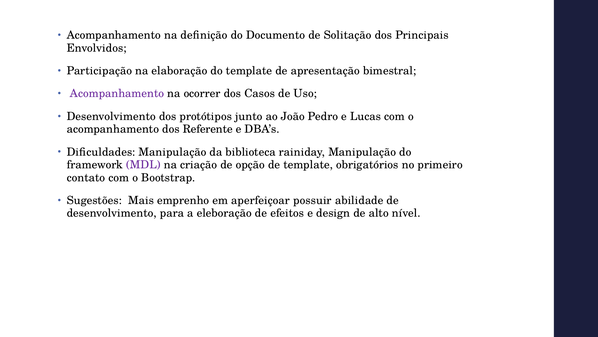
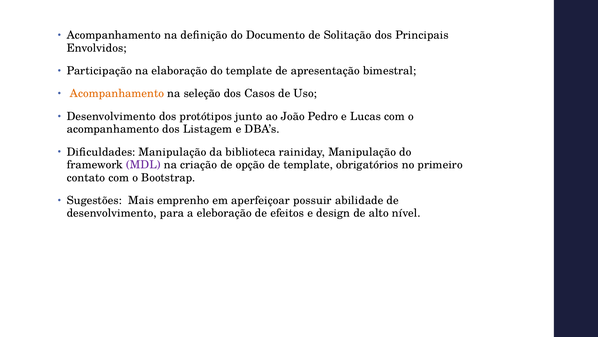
Acompanhamento colour: purple -> orange (117, 93)
ocorrer: ocorrer -> seleção (202, 93)
Referente: Referente -> Listagem (208, 129)
